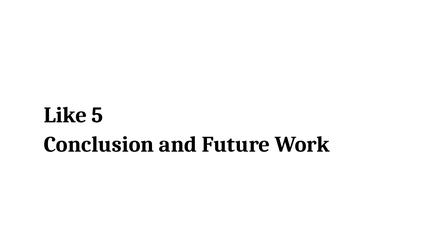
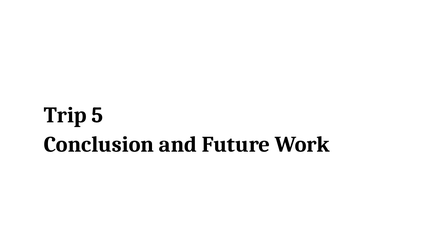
Like: Like -> Trip (65, 115)
